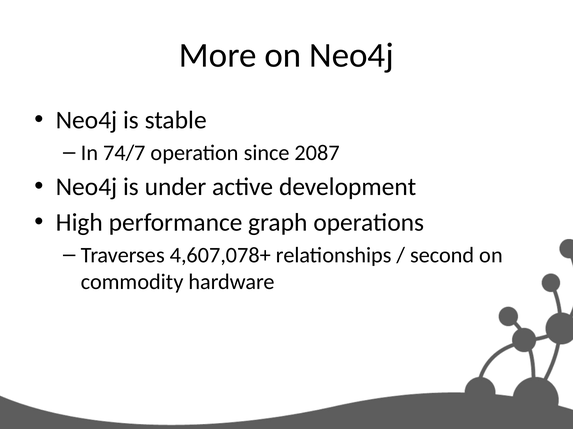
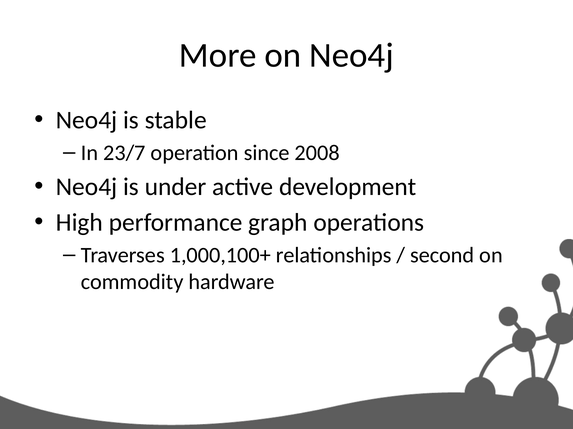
74/7: 74/7 -> 23/7 (124, 153)
2087: 2087 -> 2008 (317, 153)
4,607,078+: 4,607,078+ -> 1,000,100+ (220, 256)
